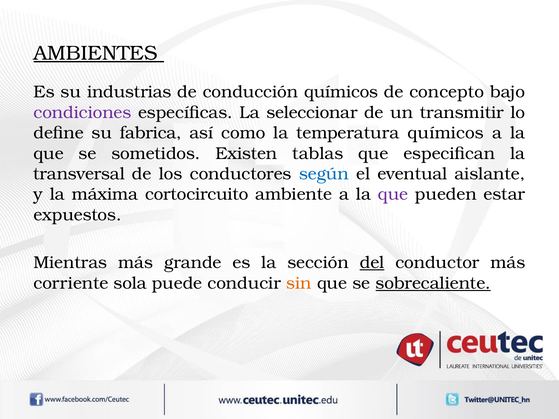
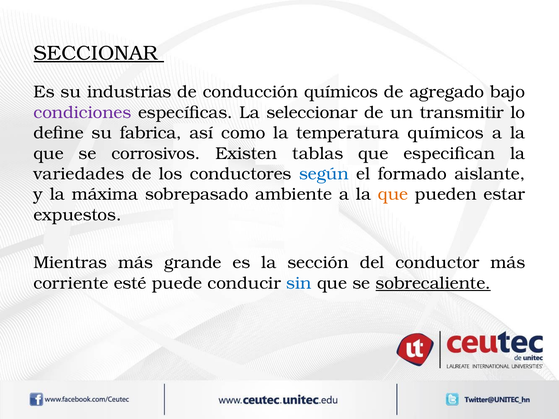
AMBIENTES: AMBIENTES -> SECCIONAR (95, 53)
concepto: concepto -> agregado (447, 92)
sometidos: sometidos -> corrosivos (156, 154)
transversal: transversal -> variedades (79, 174)
eventual: eventual -> formado (412, 174)
cortocircuito: cortocircuito -> sobrepasado (197, 194)
que colour: purple -> orange (393, 194)
del underline: present -> none (372, 263)
sola: sola -> esté (130, 283)
sin colour: orange -> blue (299, 283)
